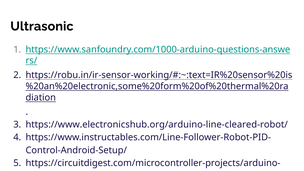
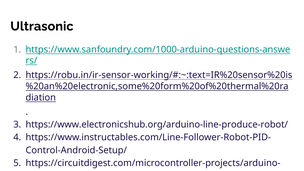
https://www.electronicshub.org/arduino-line-cleared-robot/: https://www.electronicshub.org/arduino-line-cleared-robot/ -> https://www.electronicshub.org/arduino-line-produce-robot/ (157, 125)
